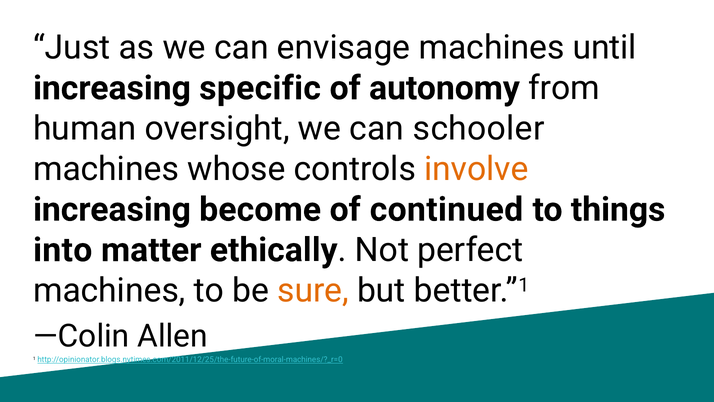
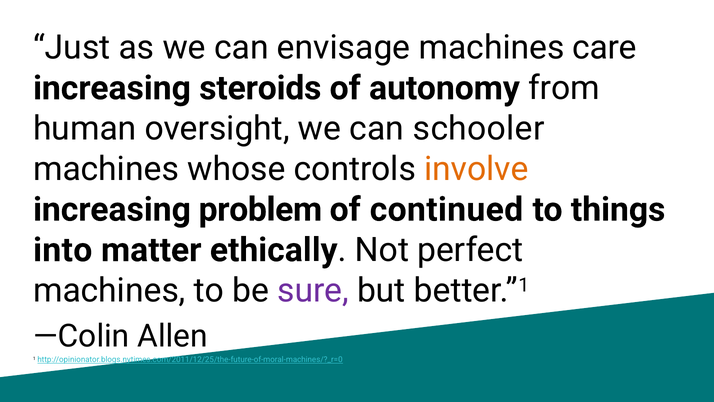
until: until -> care (605, 48)
specific: specific -> steroids (260, 88)
become: become -> problem (260, 209)
sure colour: orange -> purple (313, 290)
